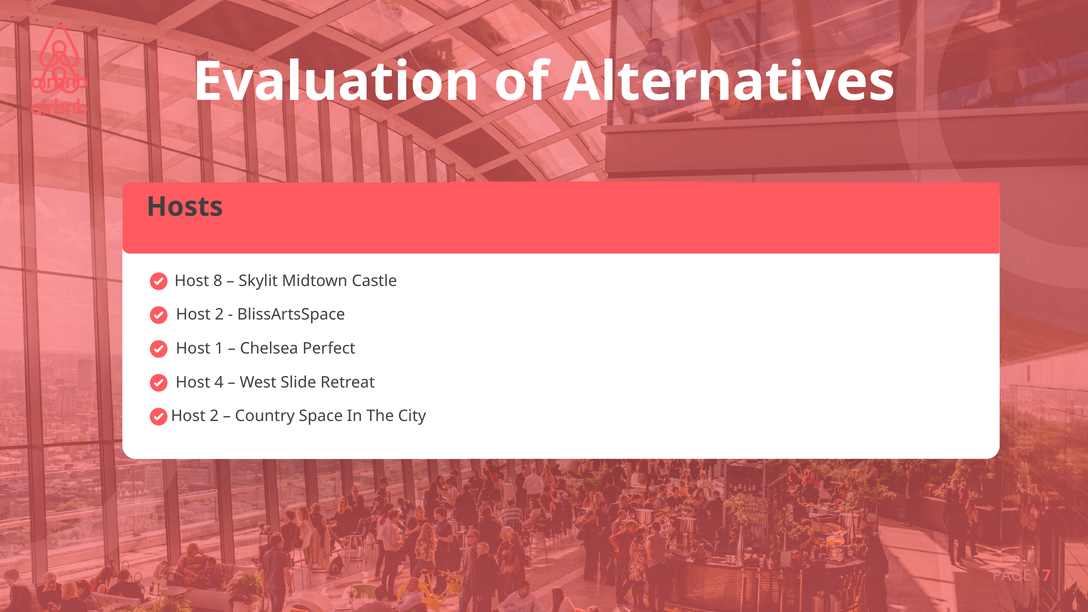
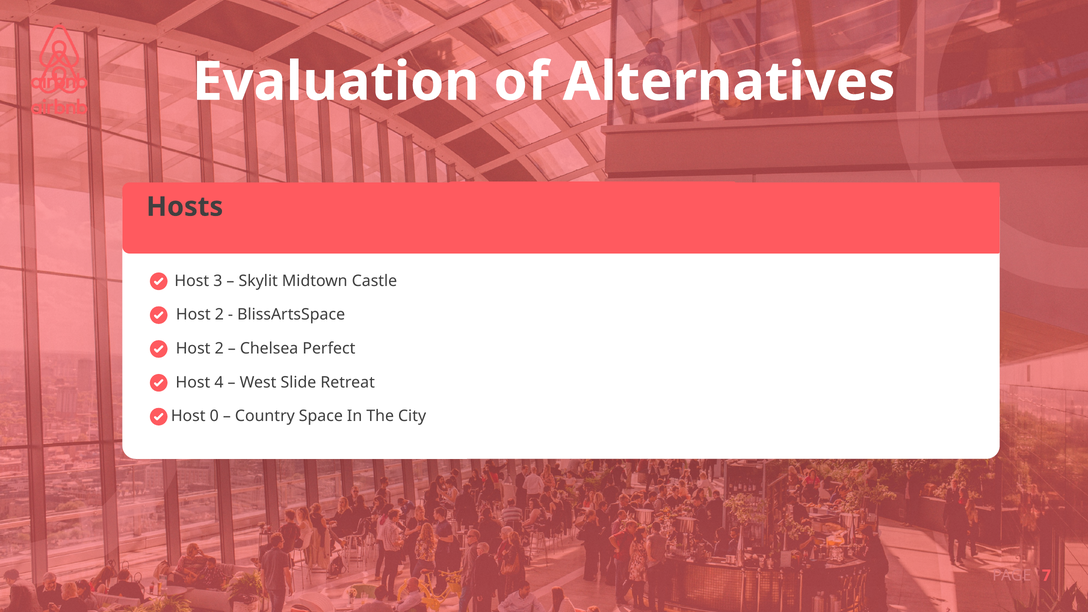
8: 8 -> 3 (218, 281)
1: 1 -> 2 (219, 348)
2: 2 -> 0 (214, 416)
